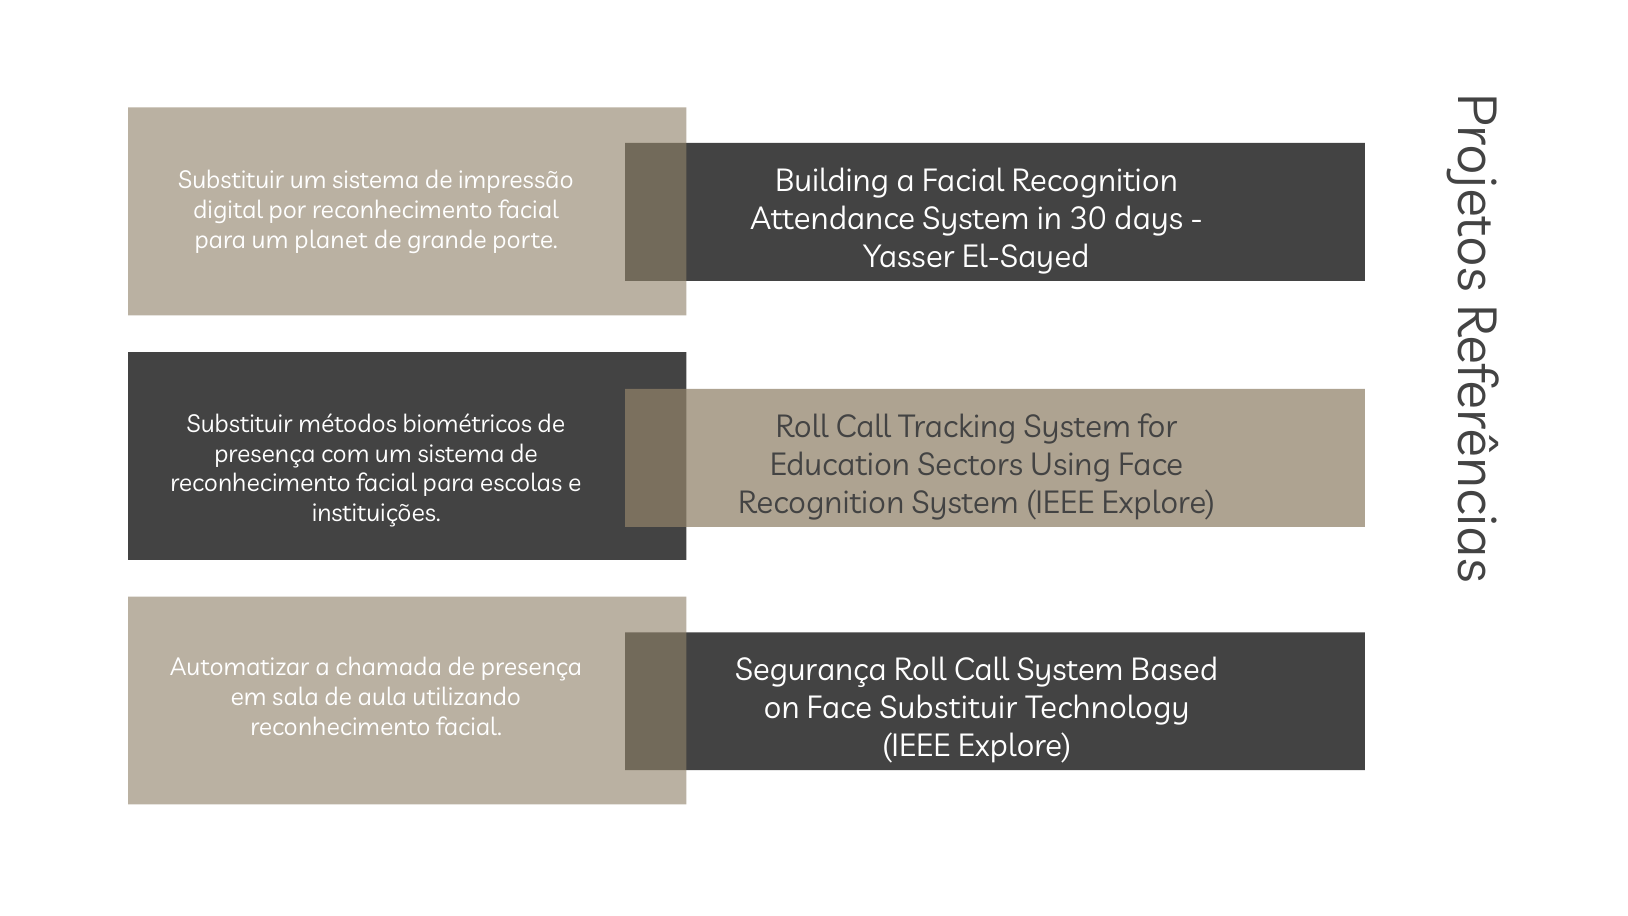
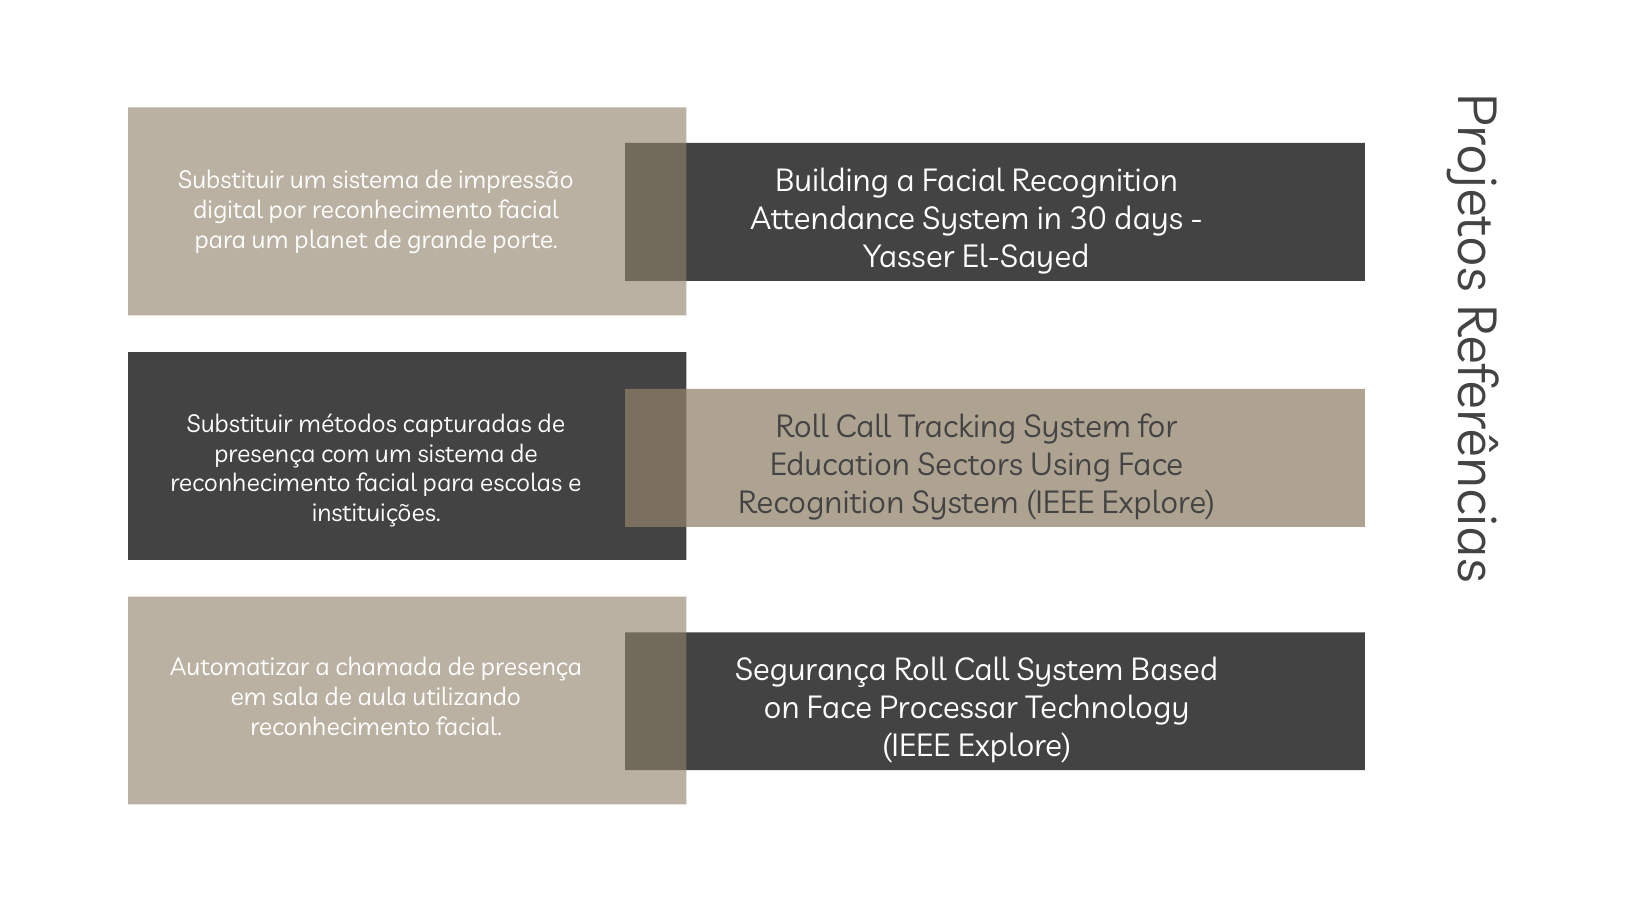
biométricos: biométricos -> capturadas (467, 424)
Face Substituir: Substituir -> Processar (949, 708)
